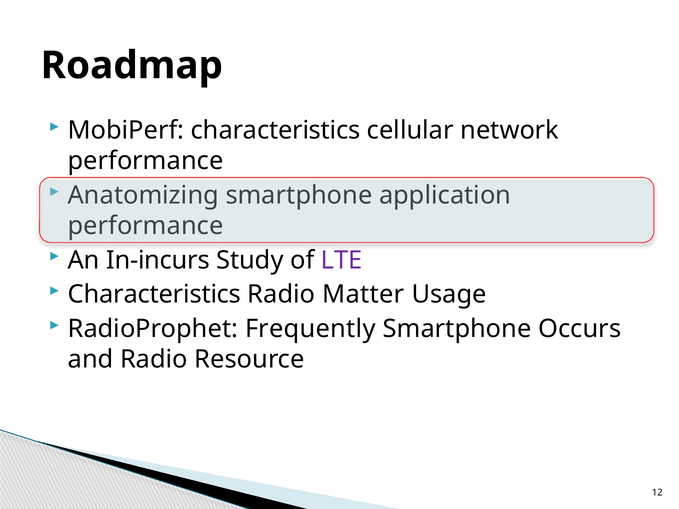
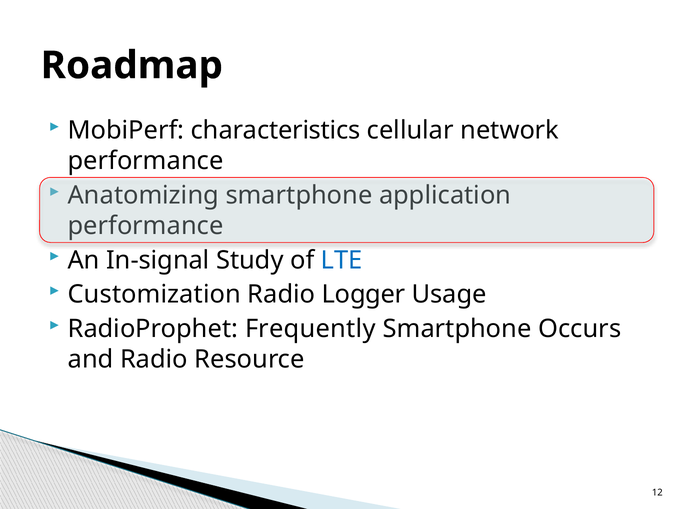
In-incurs: In-incurs -> In-signal (158, 260)
LTE colour: purple -> blue (342, 260)
Characteristics: Characteristics -> Customization (154, 295)
Matter: Matter -> Logger (364, 295)
